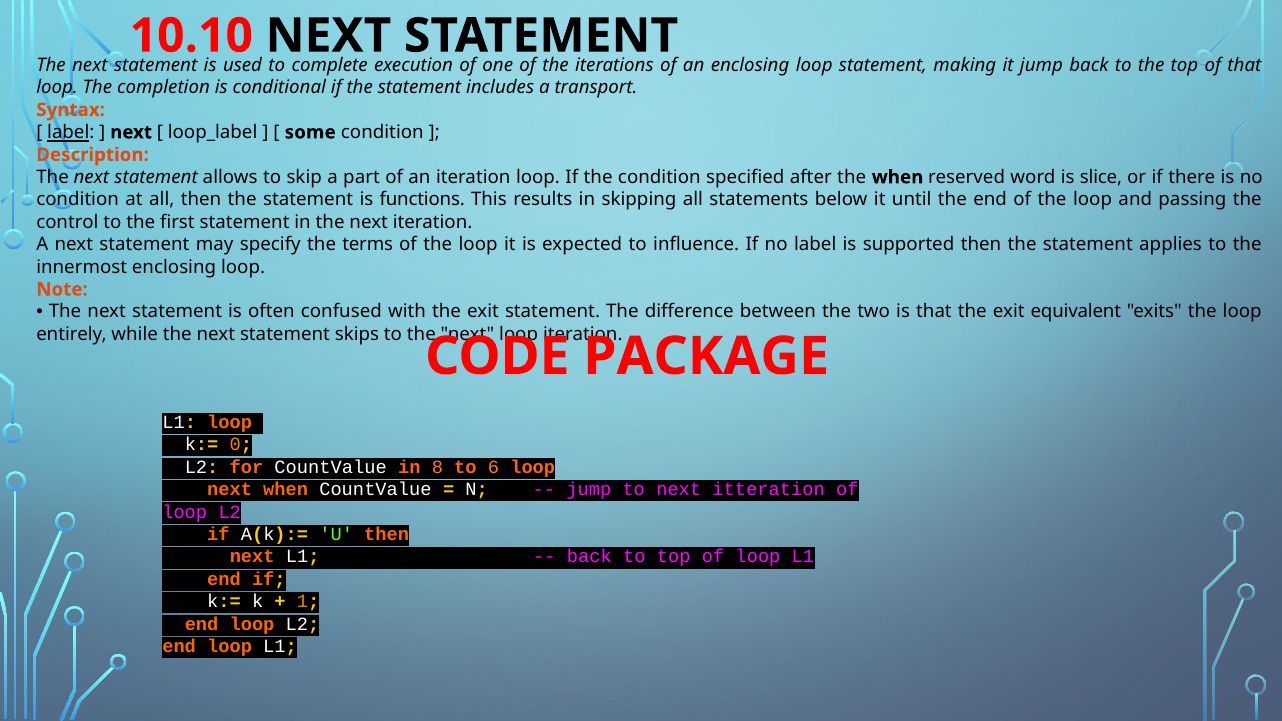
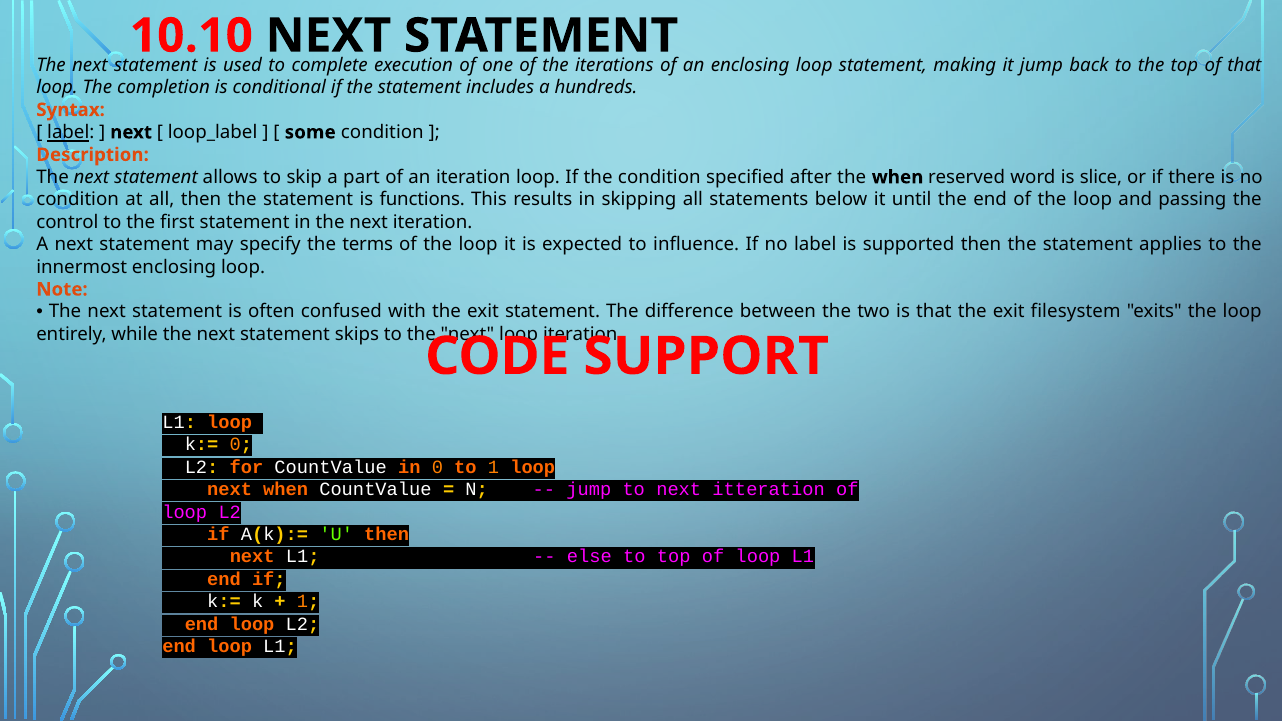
transport: transport -> hundreds (596, 87)
equivalent: equivalent -> filesystem (1076, 312)
PACKAGE: PACKAGE -> SUPPORT (706, 356)
in 8: 8 -> 0 (437, 467)
to 6: 6 -> 1 (494, 467)
back: back -> else (589, 557)
